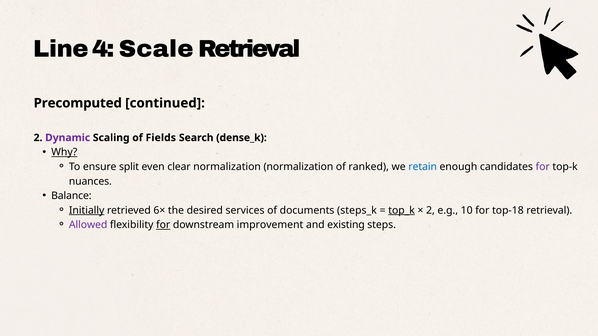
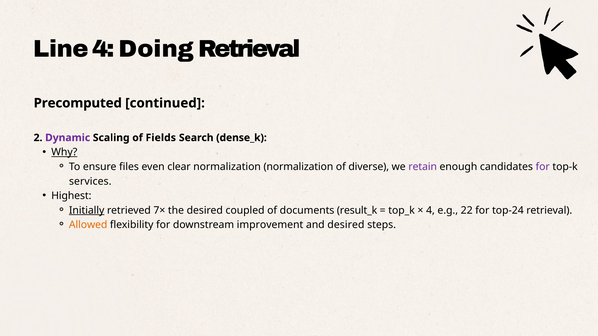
Scale: Scale -> Doing (156, 49)
split: split -> files (129, 167)
ranked: ranked -> diverse (369, 167)
retain colour: blue -> purple (423, 167)
nuances: nuances -> services (90, 181)
Balance: Balance -> Highest (71, 196)
6×: 6× -> 7× (159, 210)
services: services -> coupled (245, 210)
steps_k: steps_k -> result_k (357, 210)
top_k underline: present -> none (402, 210)
2: 2 -> 4 (430, 210)
10: 10 -> 22 (467, 210)
top-18: top-18 -> top-24 (508, 210)
Allowed colour: purple -> orange (88, 225)
for underline: present -> none (163, 225)
and existing: existing -> desired (346, 225)
